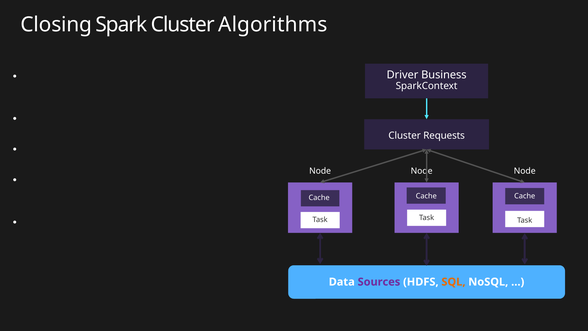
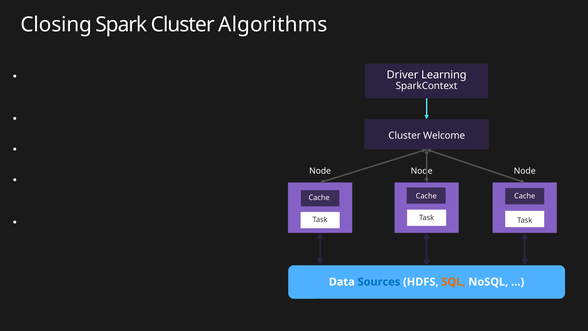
Business: Business -> Learning (444, 75)
Requests: Requests -> Welcome (444, 135)
Sources colour: purple -> blue (379, 282)
